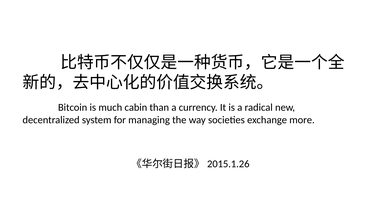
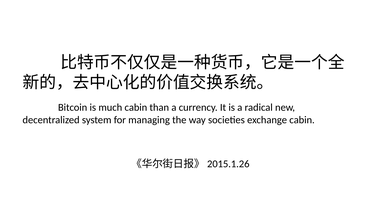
exchange more: more -> cabin (302, 120)
